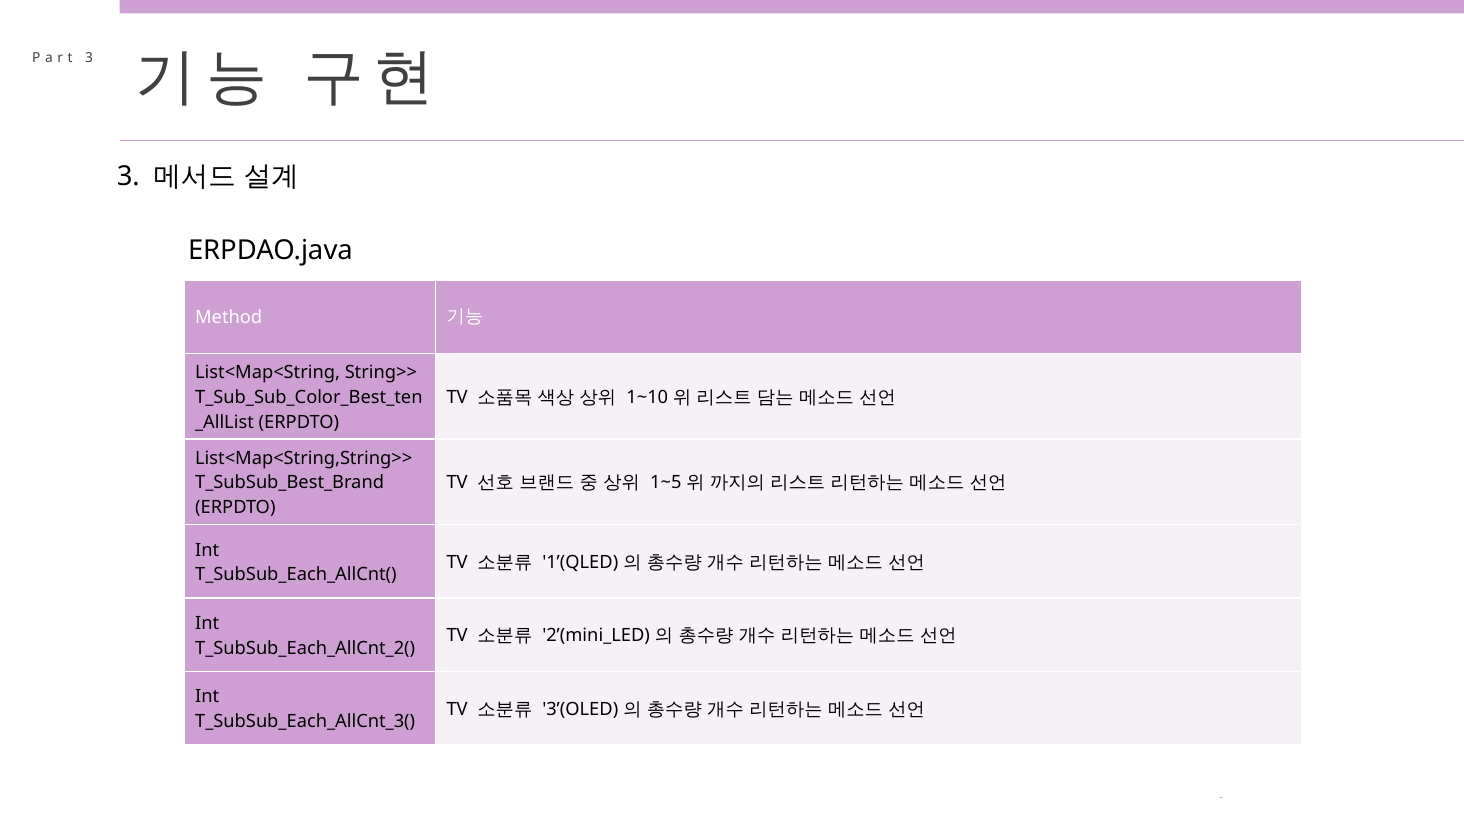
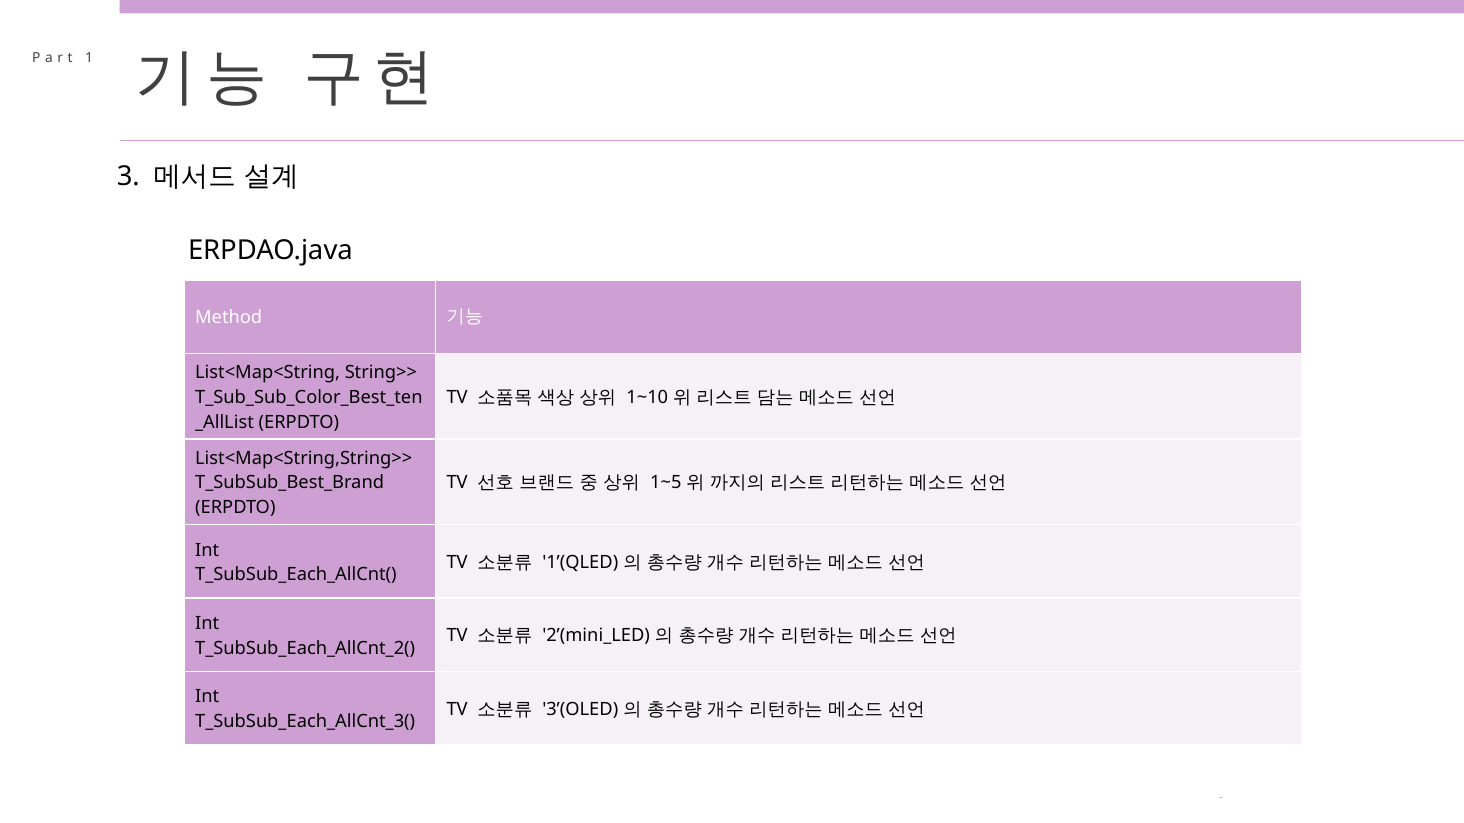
3: 3 -> 1 (89, 58)
